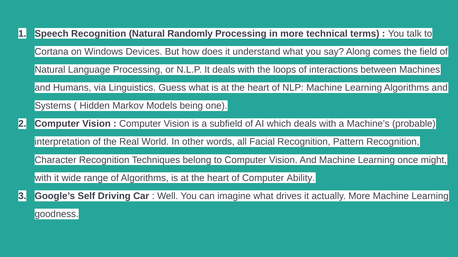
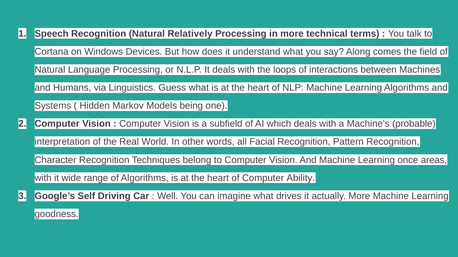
Randomly: Randomly -> Relatively (190, 34)
might: might -> areas (434, 160)
